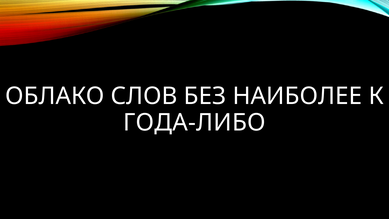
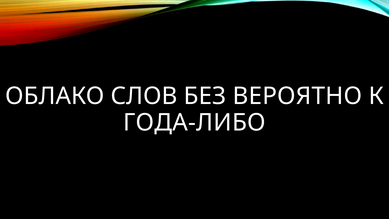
НАИБОЛЕЕ: НАИБОЛЕЕ -> ВЕРОЯТНО (297, 96)
